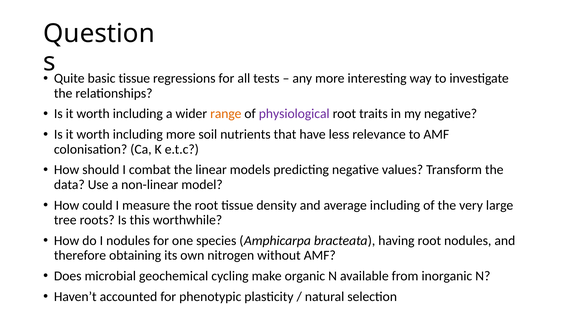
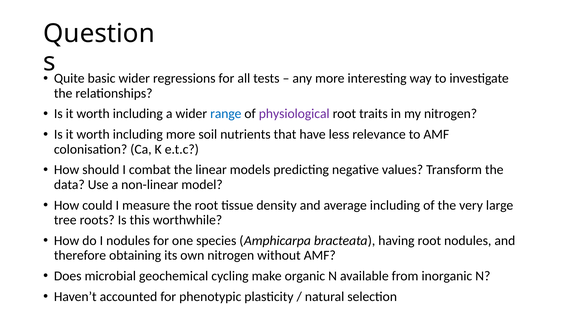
basic tissue: tissue -> wider (134, 78)
range colour: orange -> blue (226, 114)
my negative: negative -> nitrogen (451, 114)
